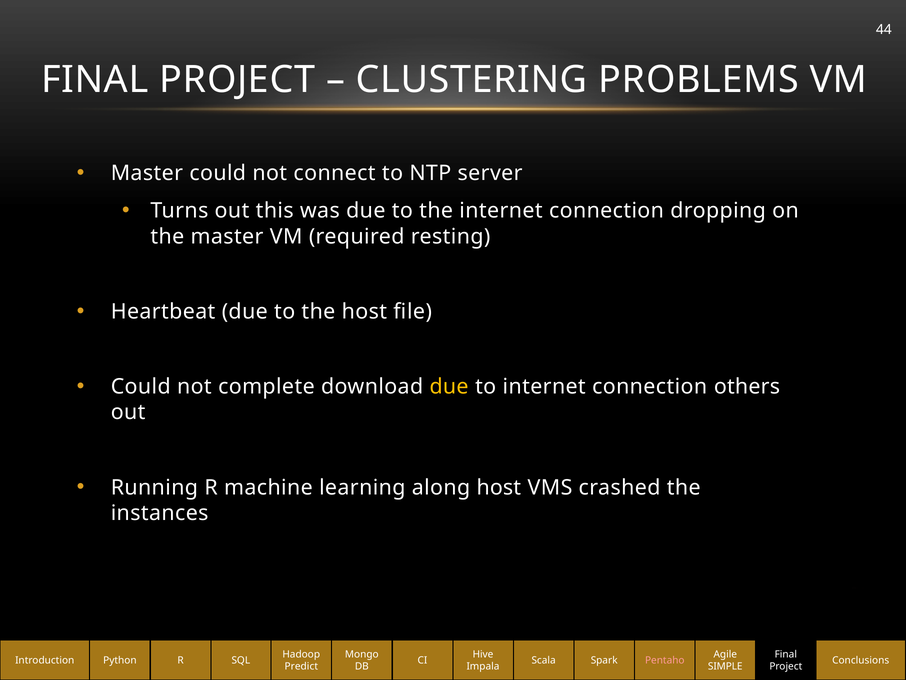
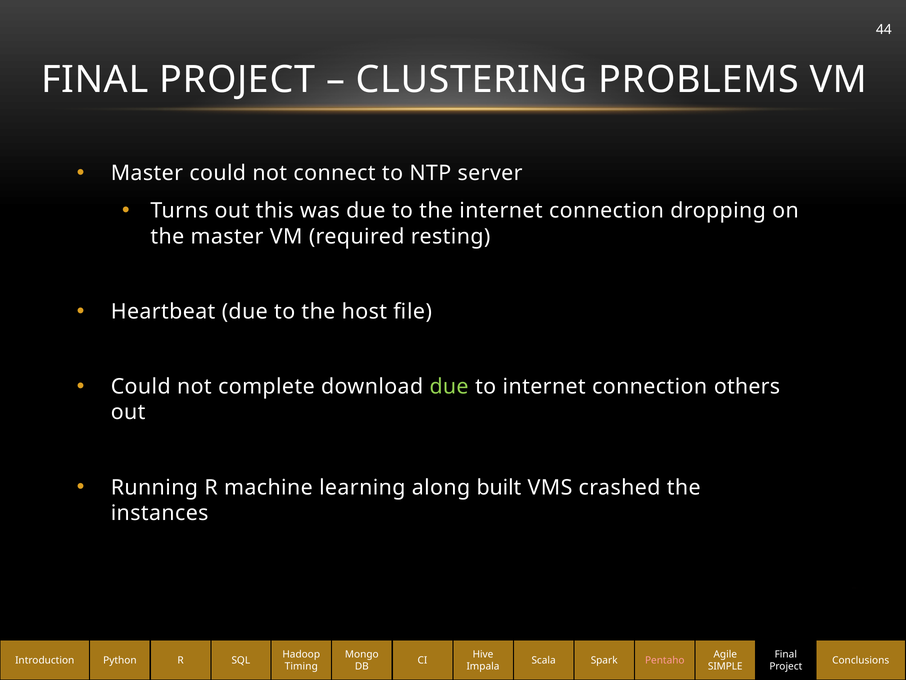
due colour: yellow -> light green (449, 386)
along host: host -> built (499, 487)
Predict: Predict -> Timing (301, 666)
